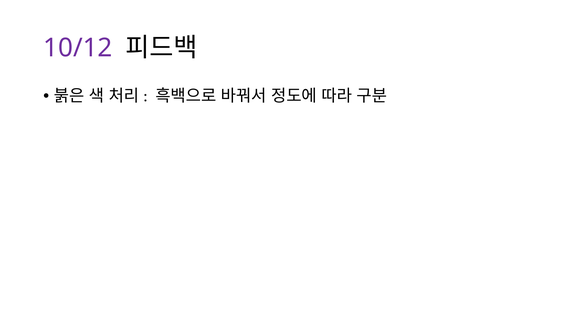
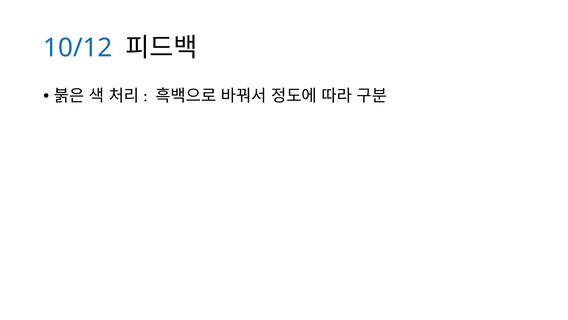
10/12 colour: purple -> blue (78, 48)
